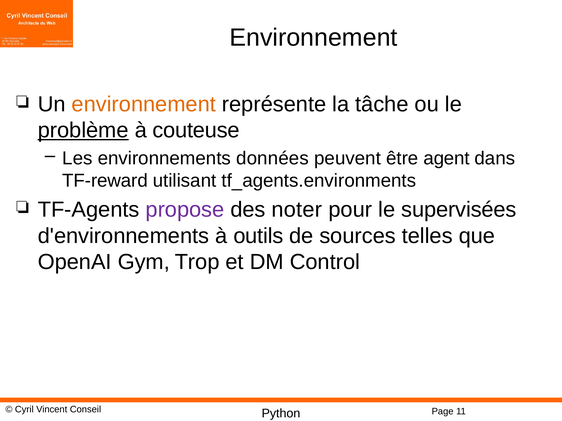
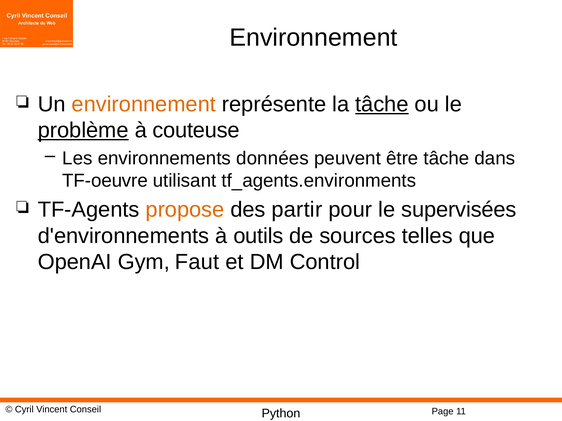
tâche underline: none -> present (382, 104)
être agent: agent -> tâche (446, 158)
TF-reward: TF-reward -> TF-oeuvre (105, 181)
propose colour: purple -> orange (185, 210)
noter: noter -> partir (297, 210)
Trop: Trop -> Faut (197, 262)
